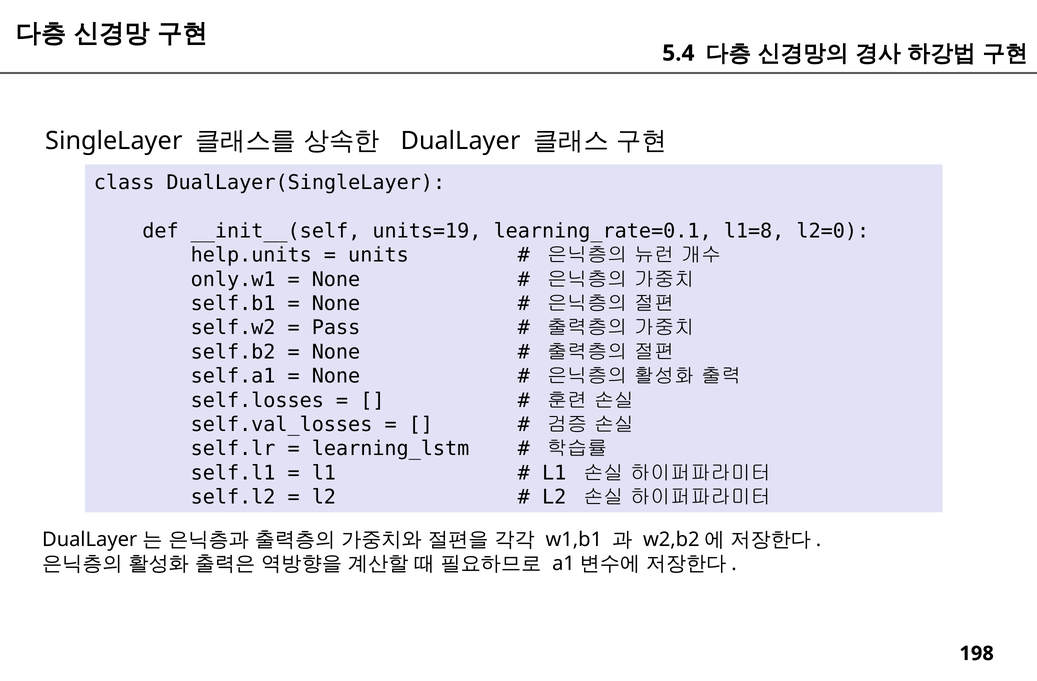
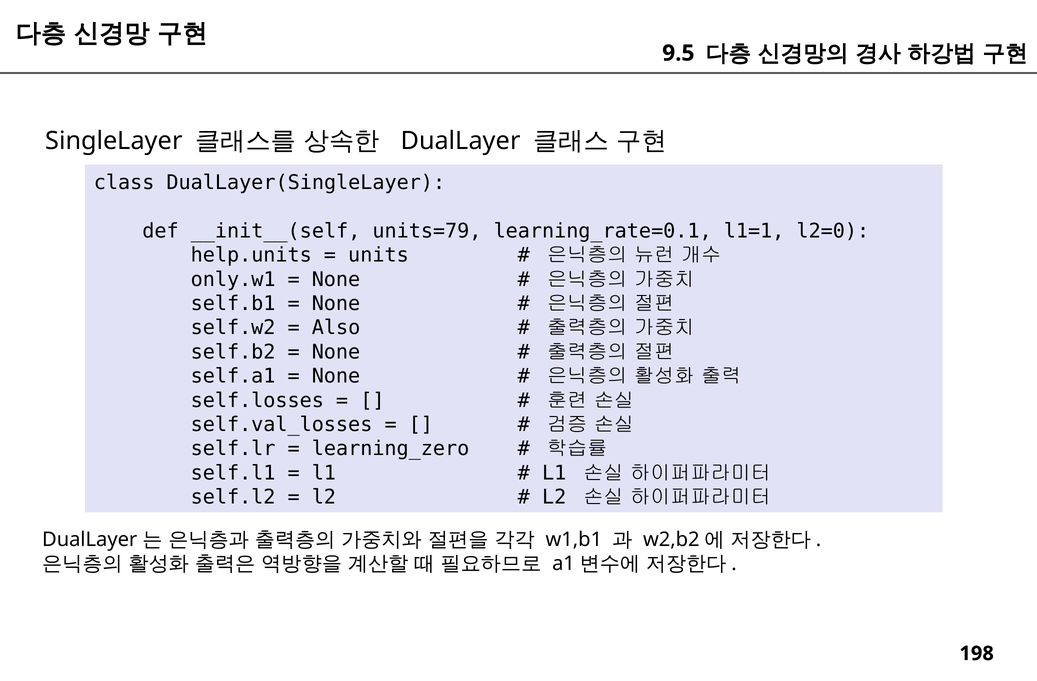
5.4: 5.4 -> 9.5 (678, 53)
units=19: units=19 -> units=79 (427, 231)
l1=8: l1=8 -> l1=1 (754, 231)
Pass: Pass -> Also (336, 328)
learning_lstm: learning_lstm -> learning_zero (391, 449)
